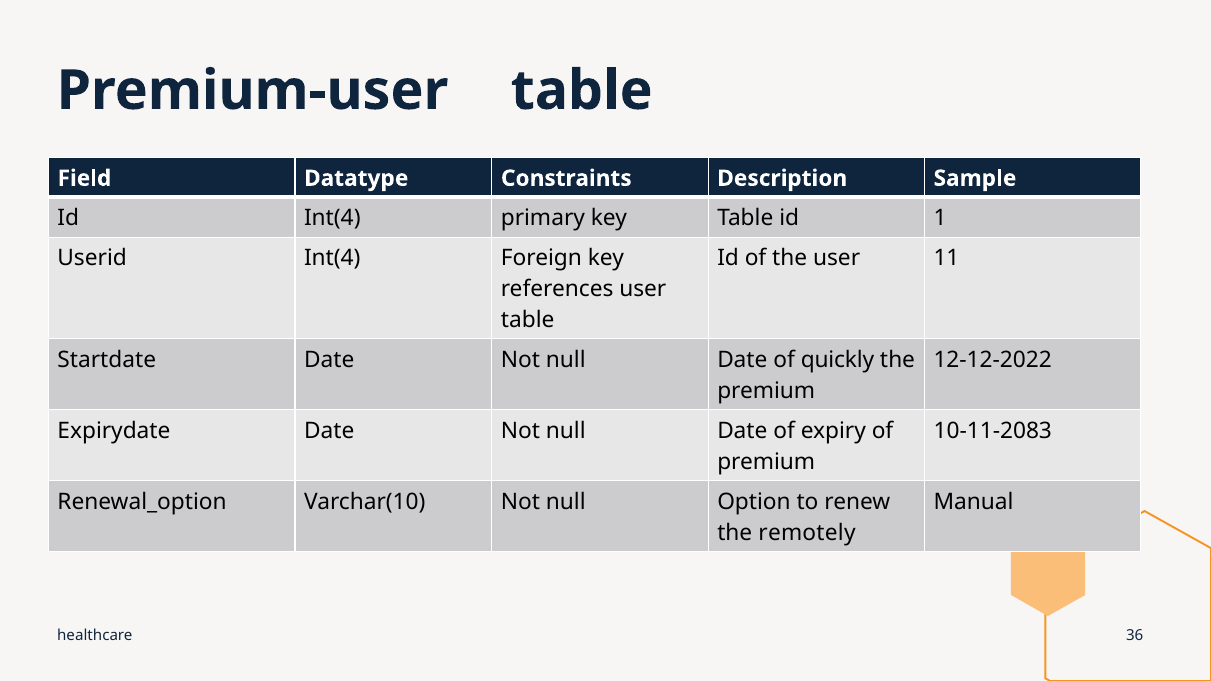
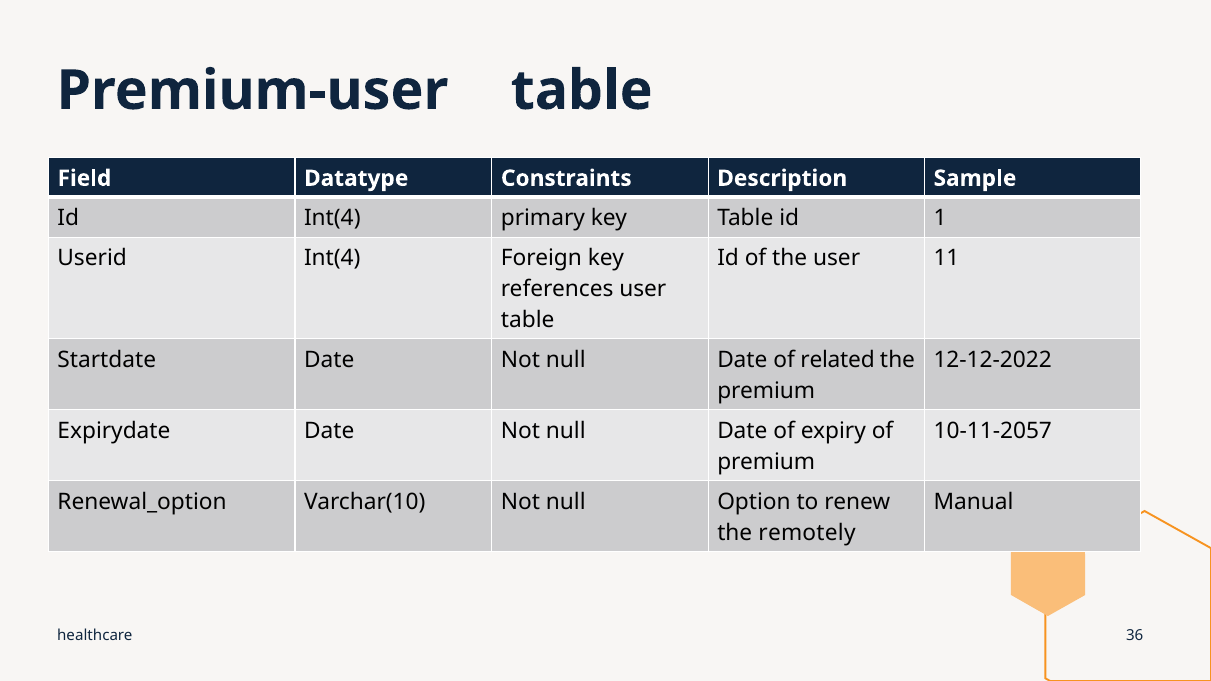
quickly: quickly -> related (838, 360)
10-11-2083: 10-11-2083 -> 10-11-2057 (993, 431)
